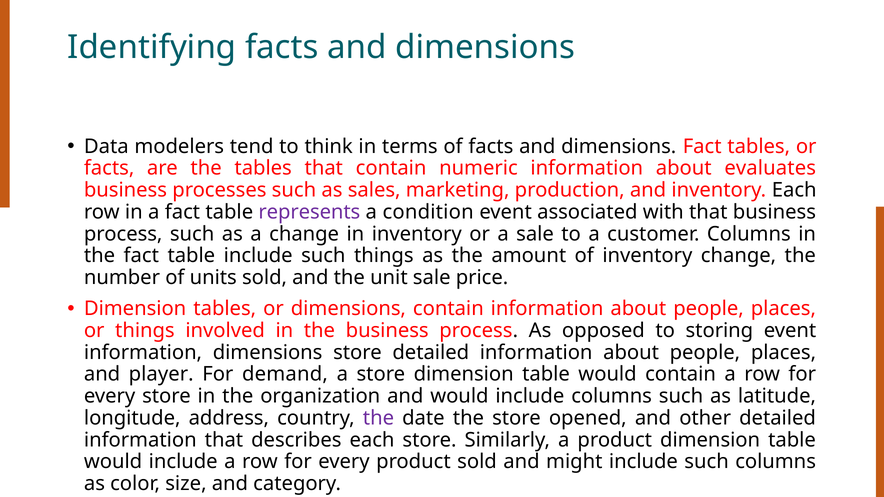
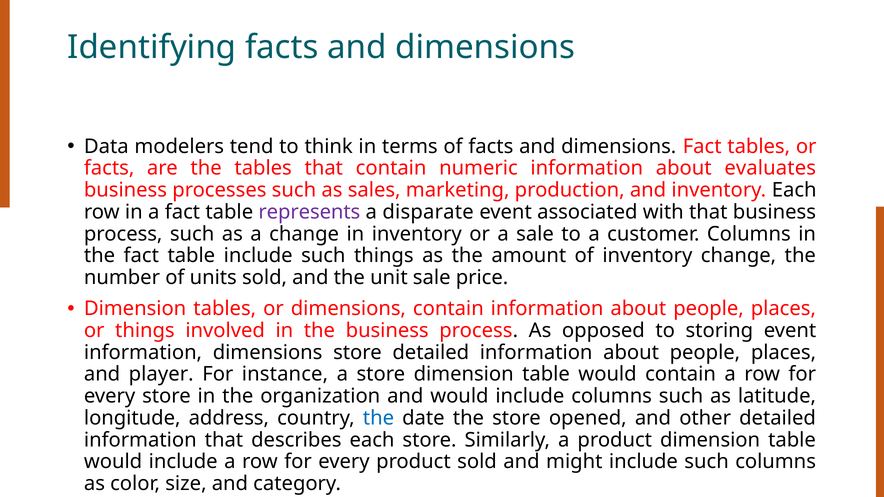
condition: condition -> disparate (428, 212)
demand: demand -> instance (285, 374)
the colour: purple -> blue (378, 418)
